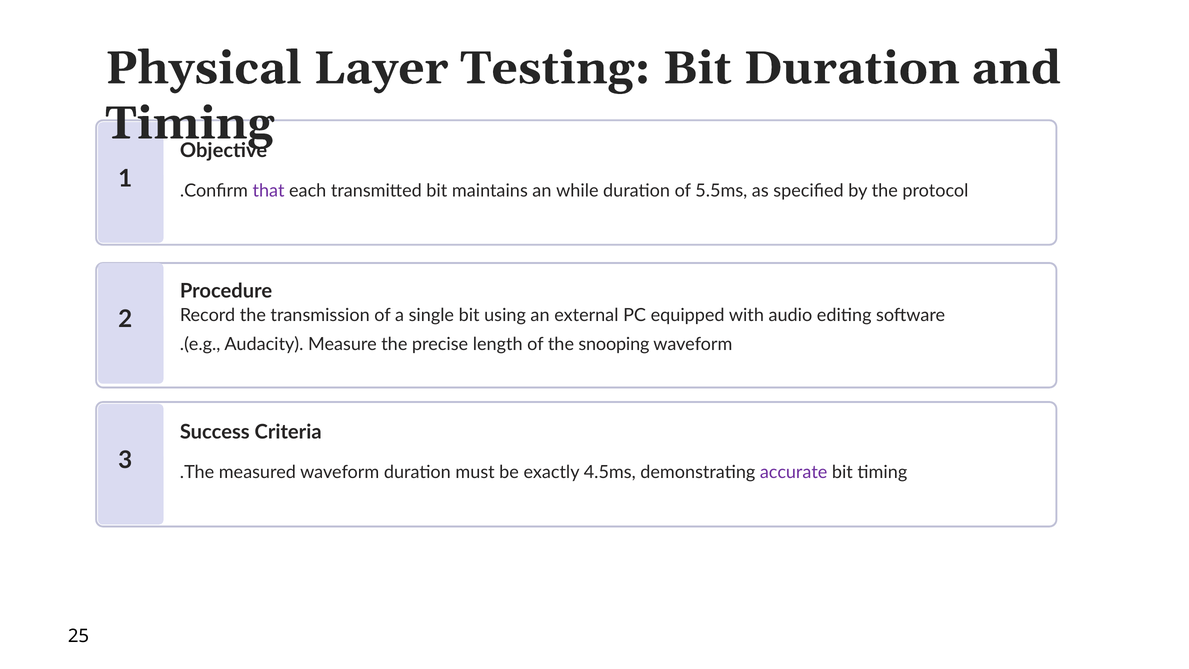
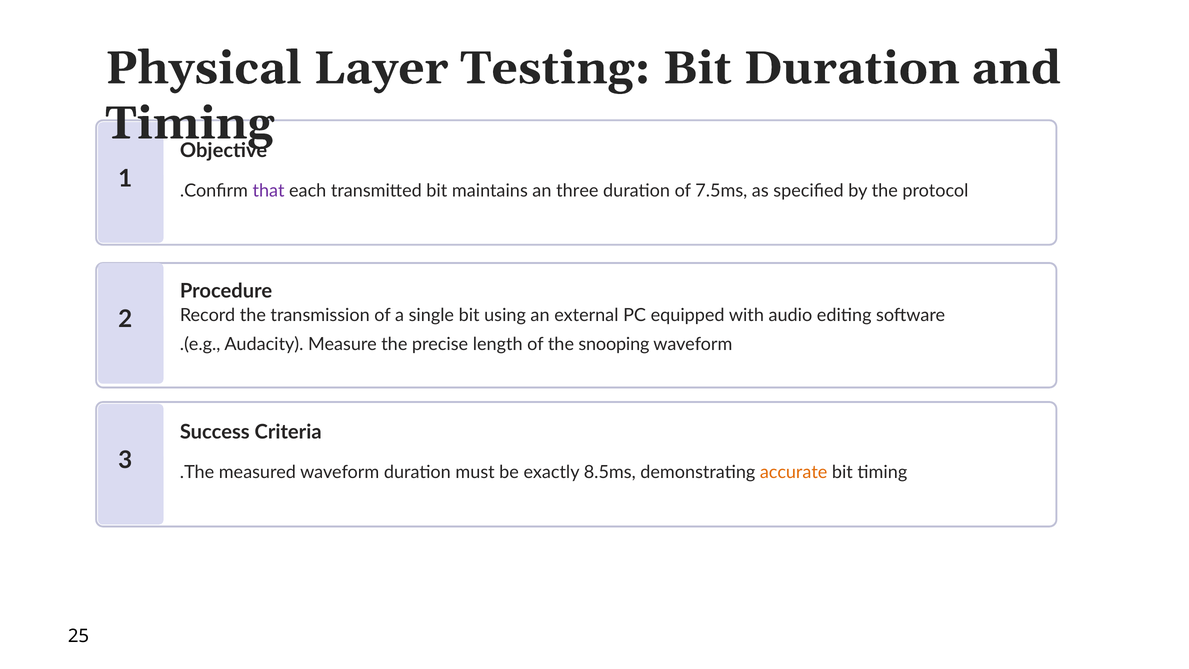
while: while -> three (577, 191)
5.5ms: 5.5ms -> 7.5ms (721, 191)
4.5ms: 4.5ms -> 8.5ms (610, 472)
accurate colour: purple -> orange (794, 472)
